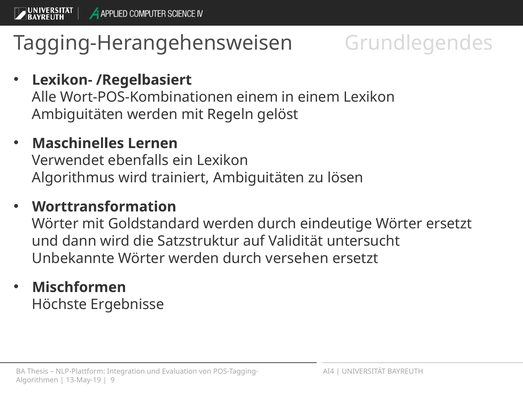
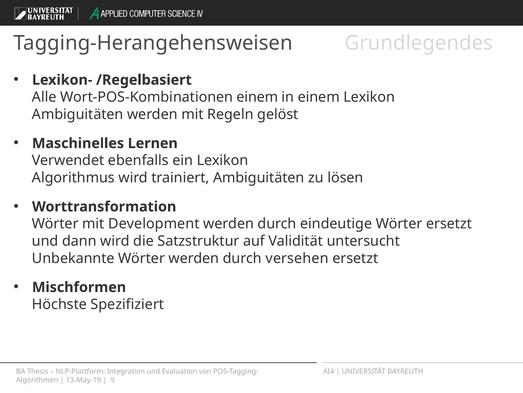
Goldstandard: Goldstandard -> Development (154, 224)
Ergebnisse: Ergebnisse -> Spezifiziert (127, 304)
